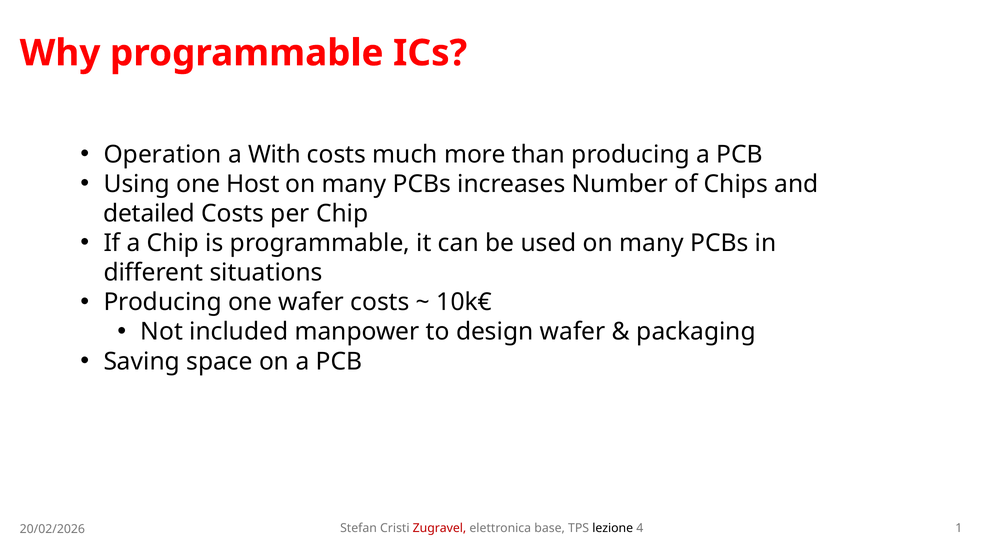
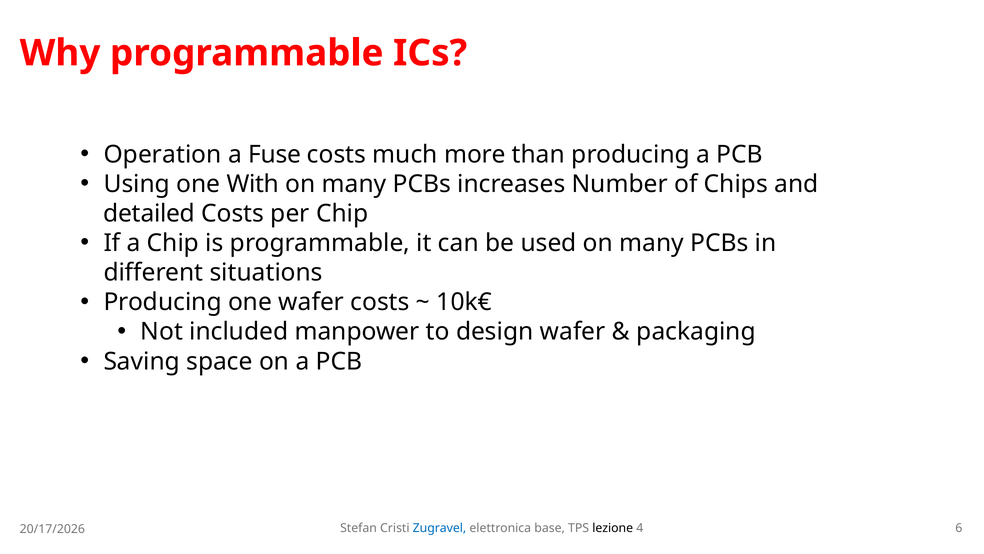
With: With -> Fuse (275, 154)
Host: Host -> With (253, 184)
Zugravel colour: red -> blue (440, 528)
1: 1 -> 6 (959, 528)
20/02/2026: 20/02/2026 -> 20/17/2026 (52, 529)
